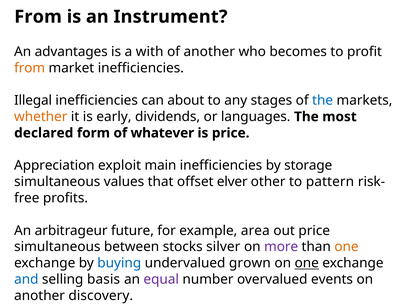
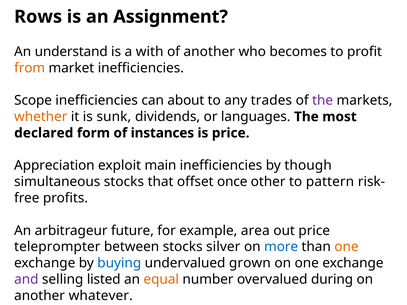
From: From -> Rows (38, 17)
Instrument: Instrument -> Assignment (171, 17)
An advantages: advantages -> understand (71, 52)
Illegal: Illegal -> Scope (33, 101)
stages: stages -> trades (271, 101)
the colour: blue -> purple (323, 101)
early: early -> sunk (114, 117)
whatever: whatever -> instances (162, 133)
storage: storage -> though (308, 166)
simultaneous values: values -> stocks (124, 182)
elver: elver -> once (232, 182)
simultaneous: simultaneous -> teleprompter (57, 247)
more colour: purple -> blue (281, 247)
one underline: present -> none (307, 263)
and colour: blue -> purple (26, 280)
basis: basis -> listed (104, 280)
equal colour: purple -> orange (161, 280)
events: events -> during (332, 280)
another discovery: discovery -> whatever (101, 296)
